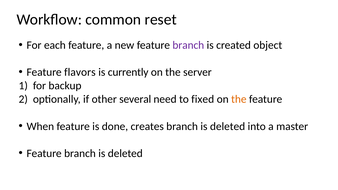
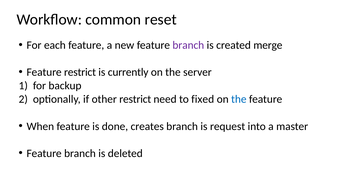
object: object -> merge (268, 45)
Feature flavors: flavors -> restrict (80, 72)
other several: several -> restrict (135, 99)
the colour: orange -> blue (239, 99)
deleted: deleted -> request (228, 126)
